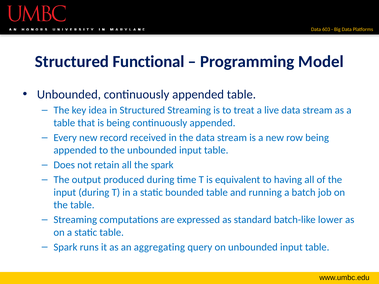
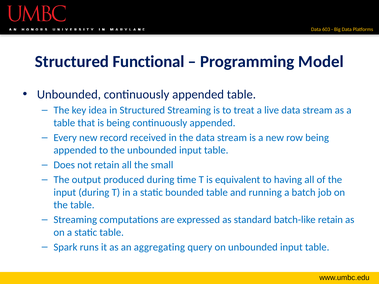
the spark: spark -> small (162, 165)
batch-like lower: lower -> retain (330, 220)
